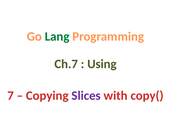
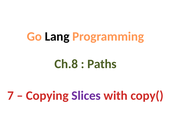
Lang colour: green -> black (57, 37)
Ch.7: Ch.7 -> Ch.8 (66, 64)
Using: Using -> Paths (102, 64)
